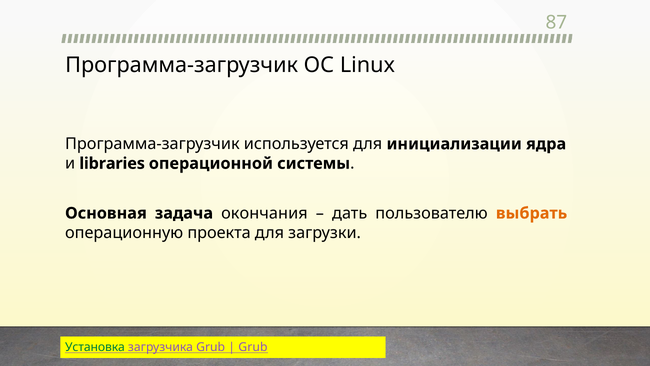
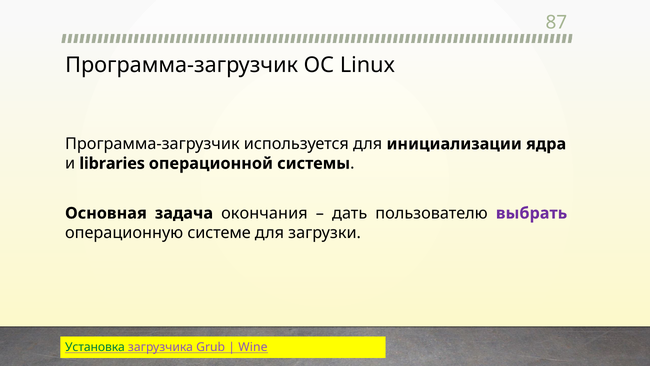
выбрать colour: orange -> purple (532, 213)
проекта: проекта -> системе (219, 233)
Grub: Grub -> Wine (253, 347)
